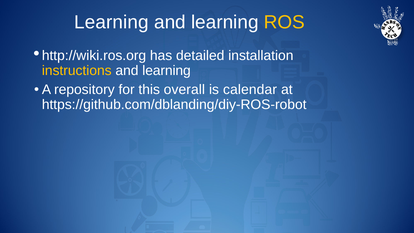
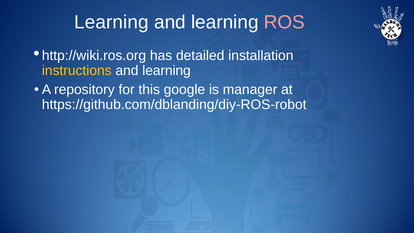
ROS colour: yellow -> pink (284, 22)
overall: overall -> google (184, 90)
calendar: calendar -> manager (250, 90)
